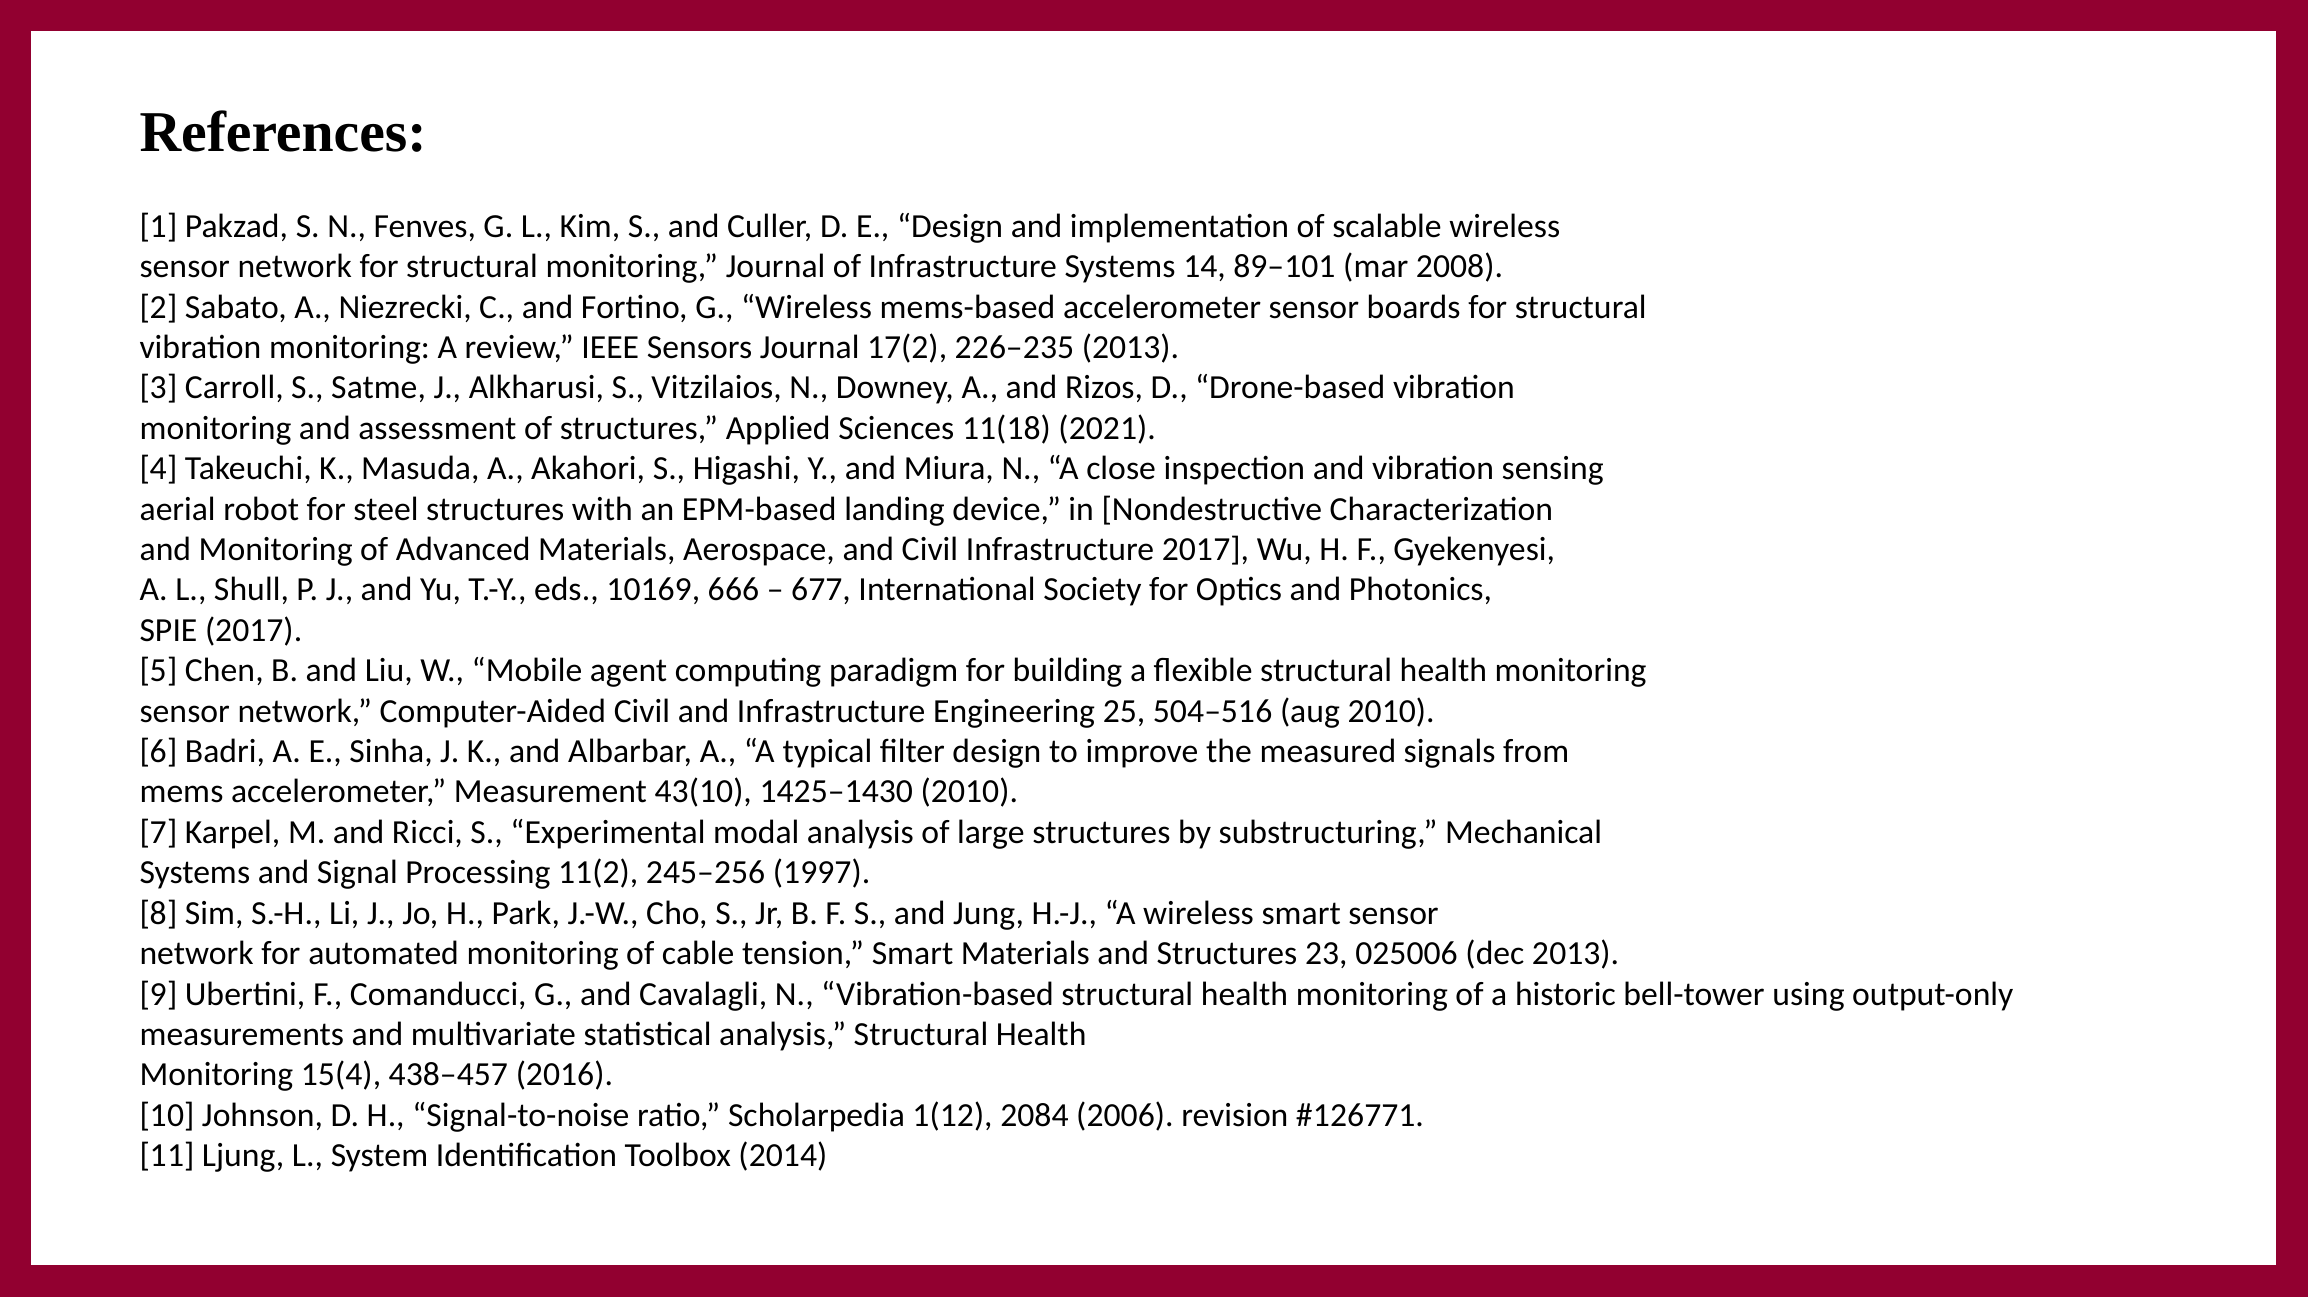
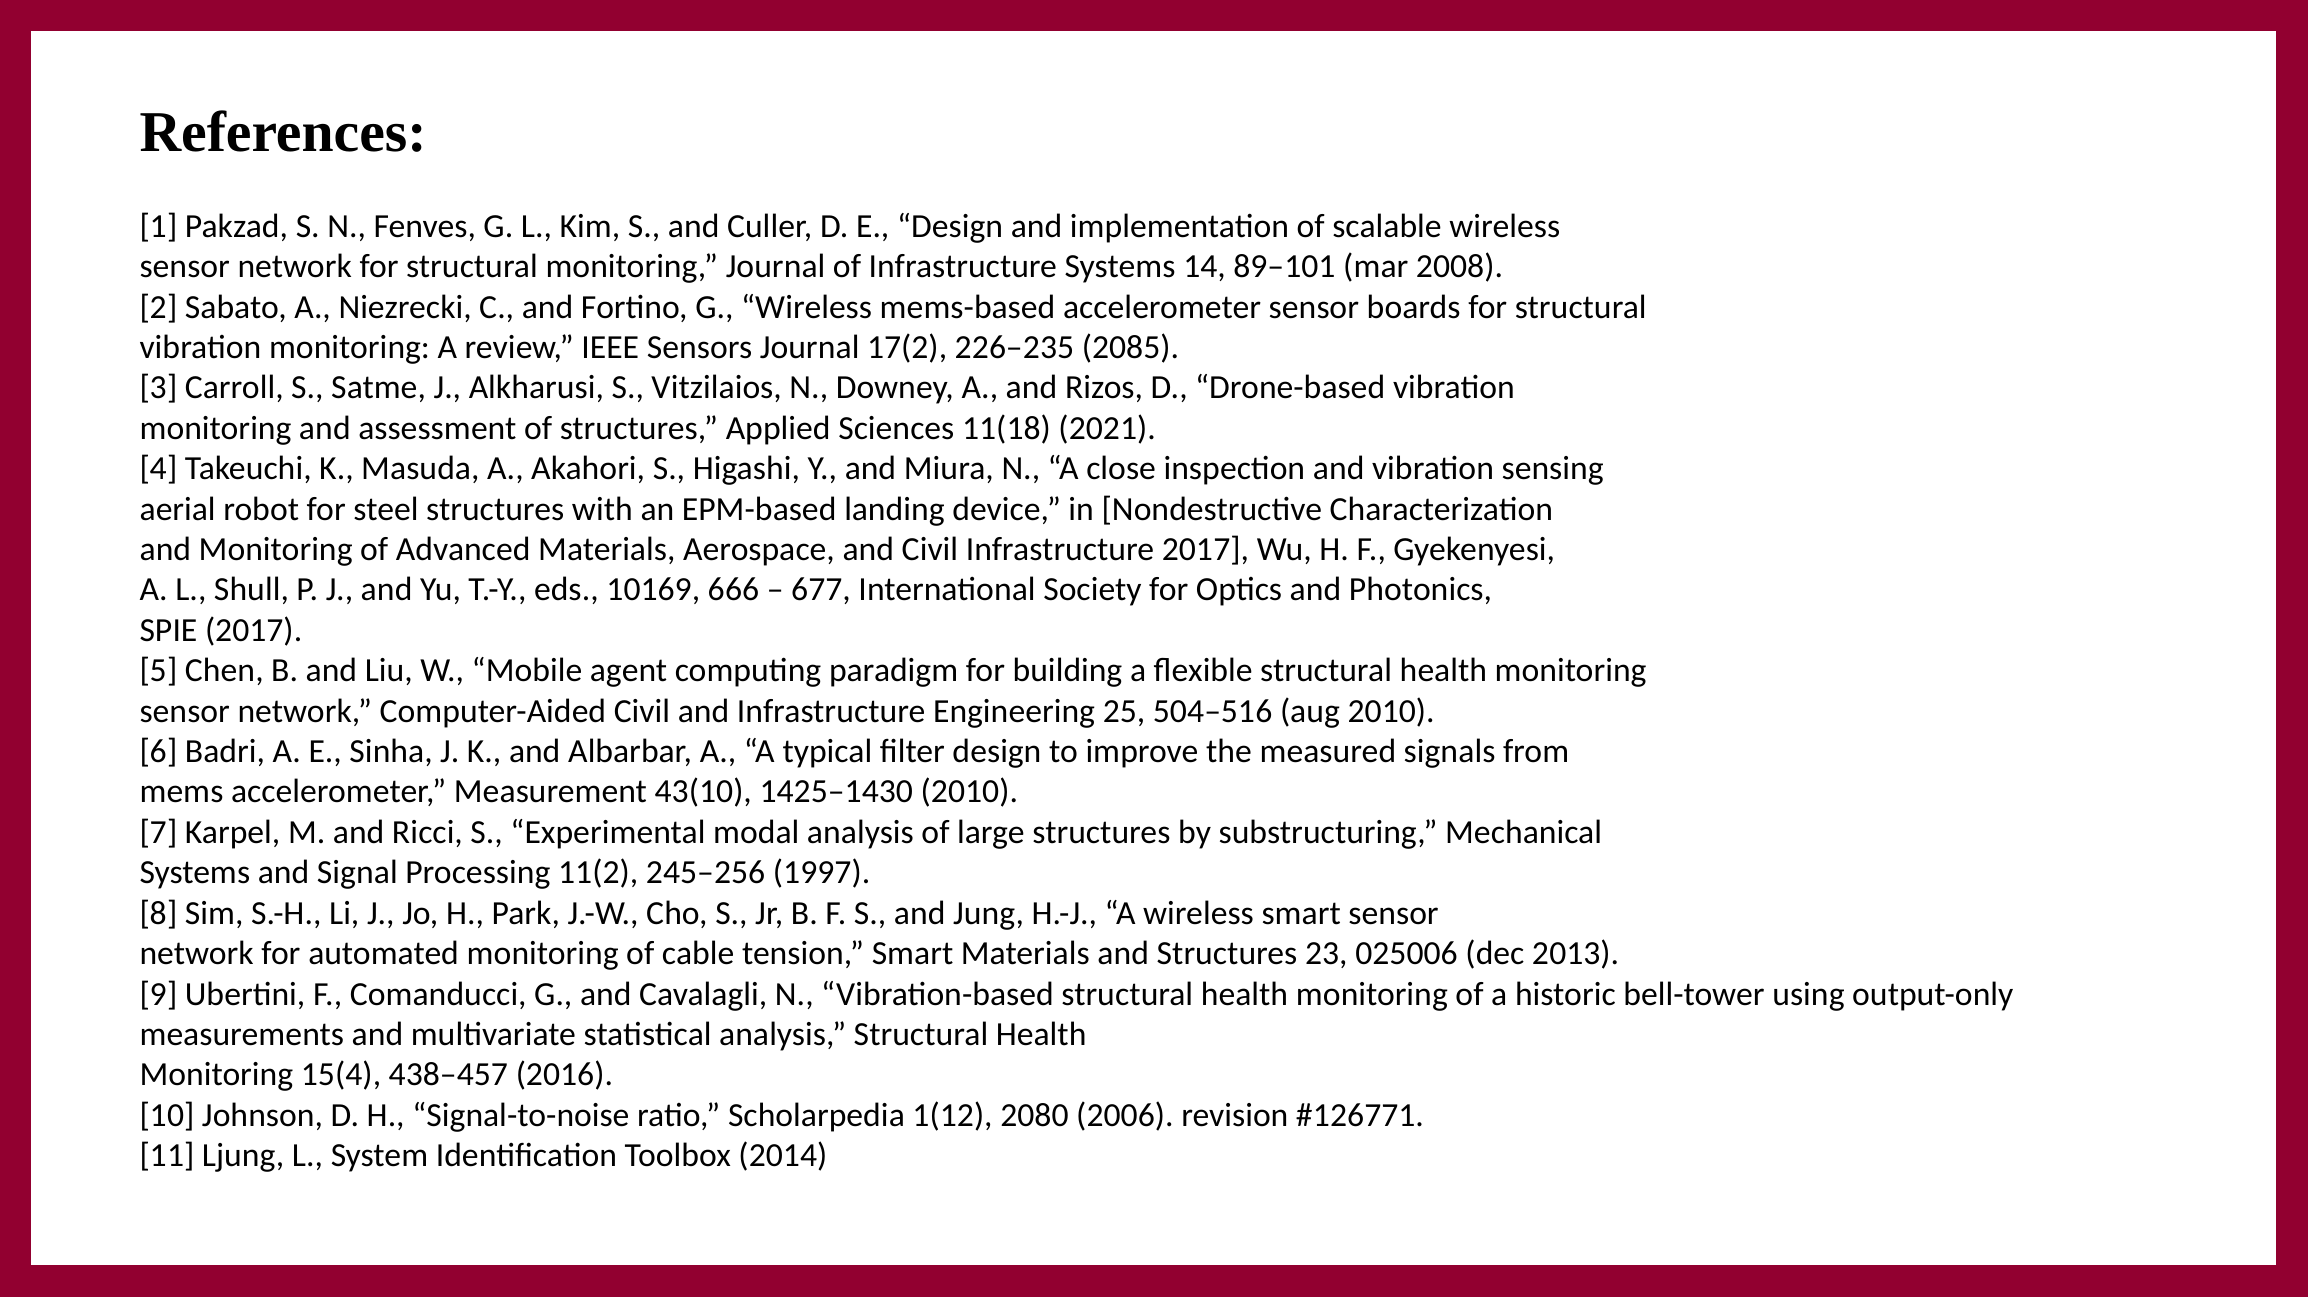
226–235 2013: 2013 -> 2085 (1130, 347)
2084: 2084 -> 2080 (1034, 1115)
